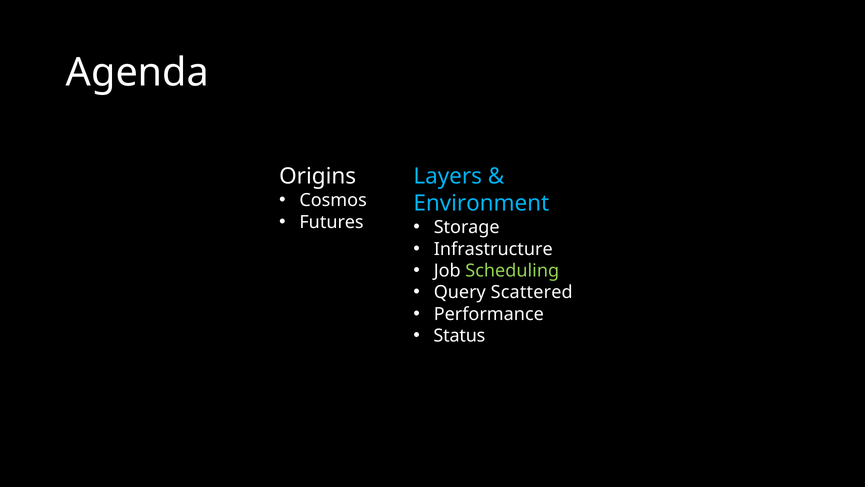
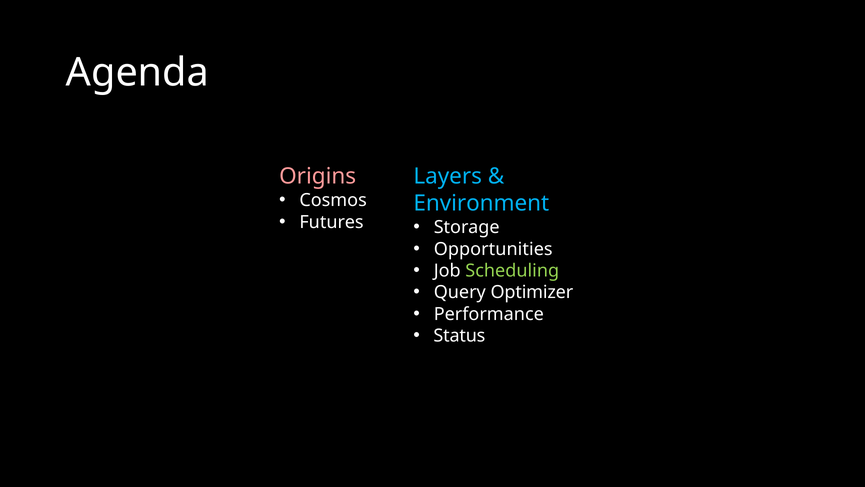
Origins colour: white -> pink (318, 176)
Infrastructure: Infrastructure -> Opportunities (493, 249)
Scattered: Scattered -> Optimizer (532, 292)
